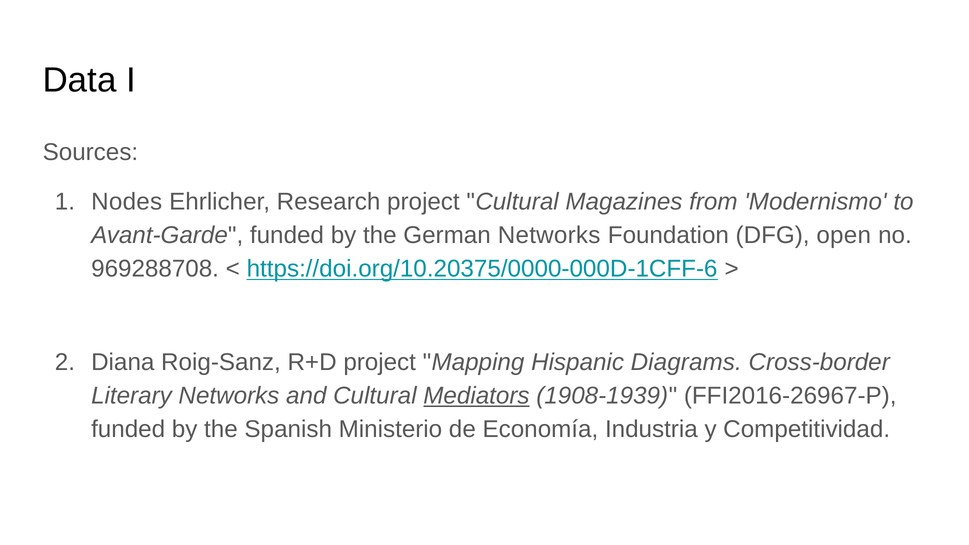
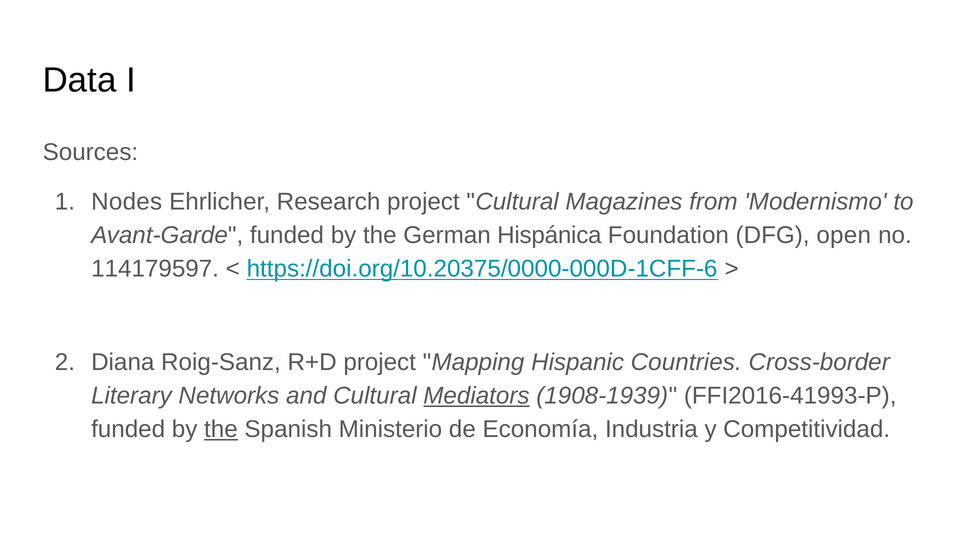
German Networks: Networks -> Hispánica (549, 235)
969288708: 969288708 -> 114179597 (155, 269)
Diagrams: Diagrams -> Countries (686, 363)
FFI2016-26967-P: FFI2016-26967-P -> FFI2016-41993-P (790, 396)
the underline: none -> present (221, 429)
